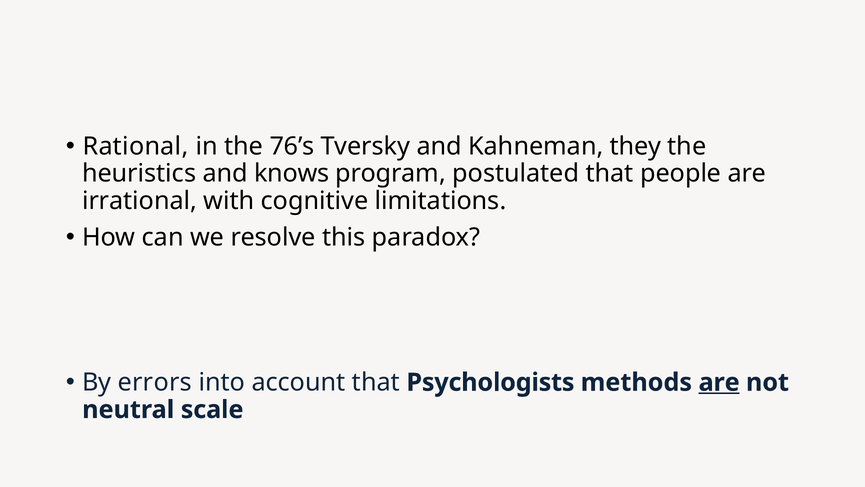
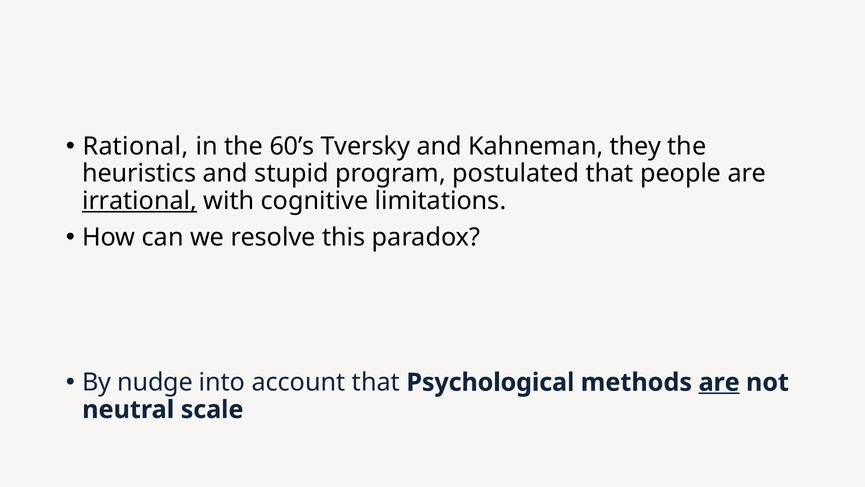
76’s: 76’s -> 60’s (292, 146)
knows: knows -> stupid (292, 173)
irrational underline: none -> present (140, 201)
errors: errors -> nudge (155, 382)
Psychologists: Psychologists -> Psychological (490, 382)
